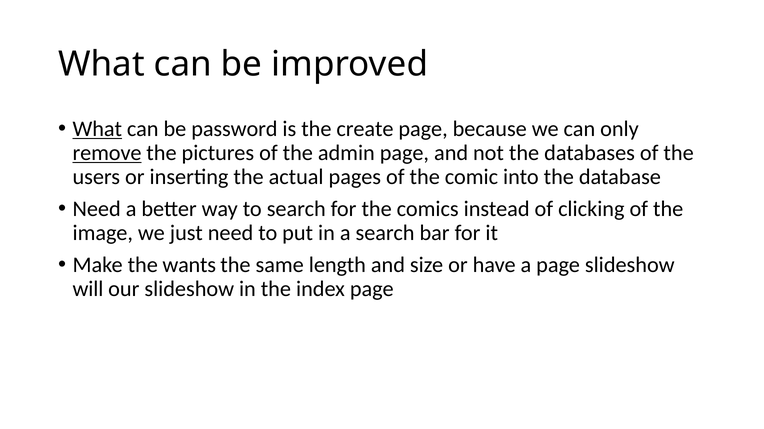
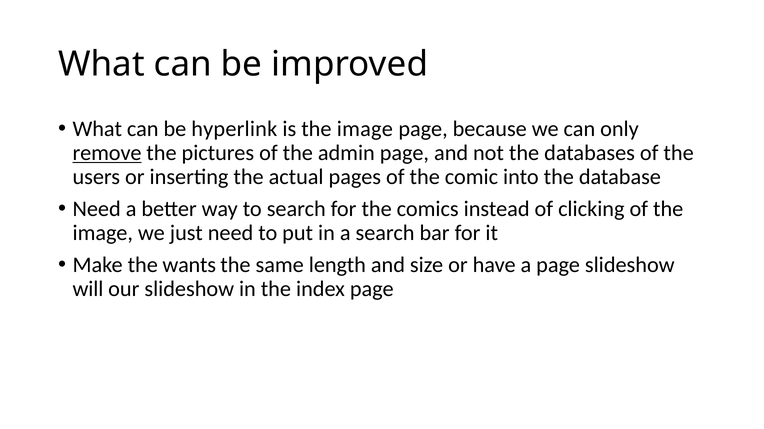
What underline: present -> none (97, 129)
password: password -> hyperlink (234, 129)
is the create: create -> image (365, 129)
